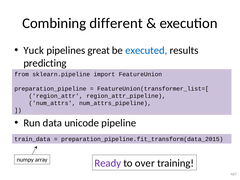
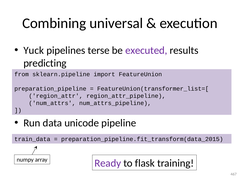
different: different -> universal (116, 23)
great: great -> terse (99, 50)
executed colour: blue -> purple (146, 50)
over: over -> flask (145, 163)
